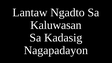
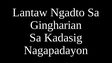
Kaluwasan: Kaluwasan -> Gingharian (56, 25)
